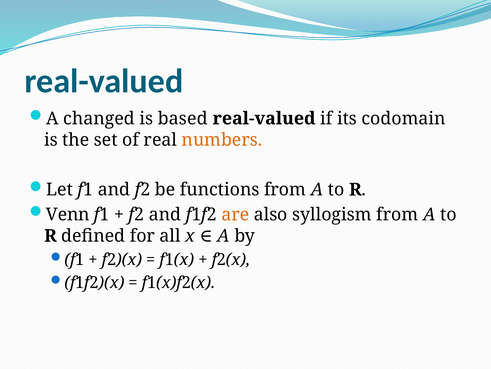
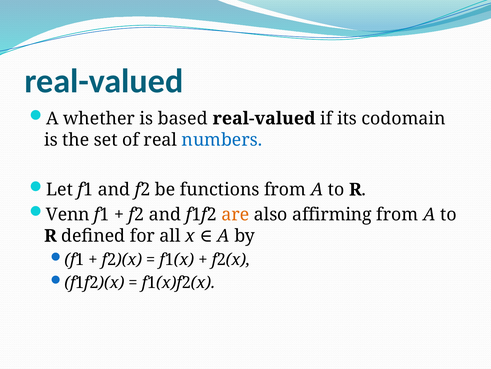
changed: changed -> whether (99, 118)
numbers colour: orange -> blue (222, 140)
syllogism: syllogism -> affirming (332, 214)
